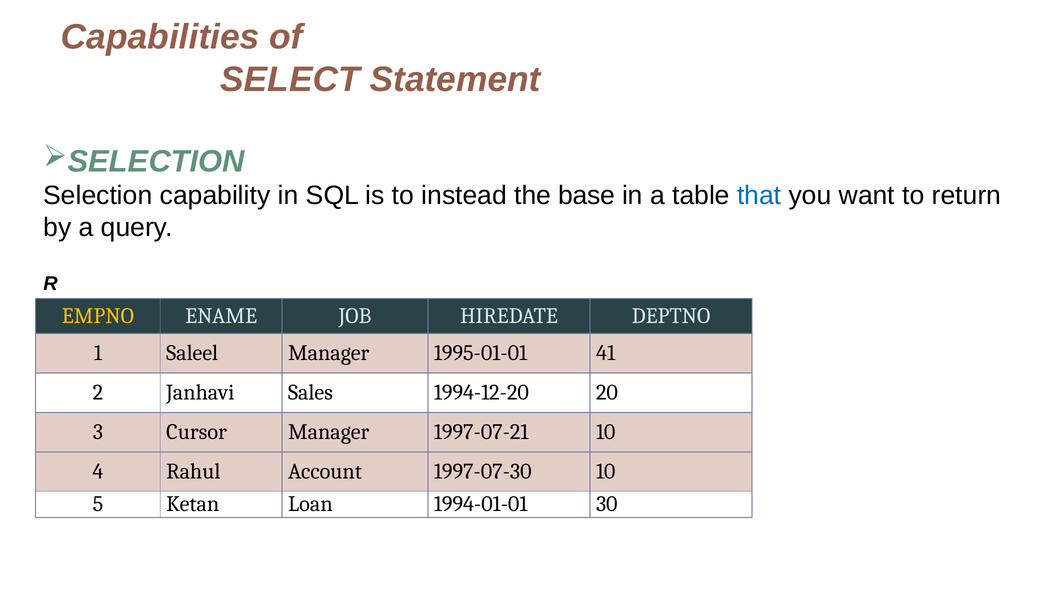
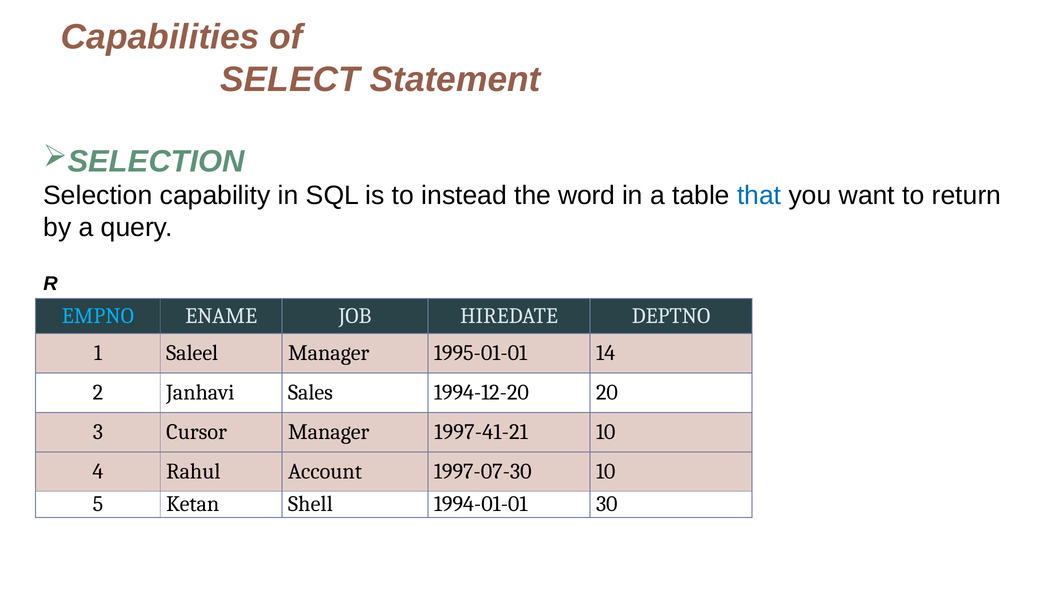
base: base -> word (587, 196)
EMPNO colour: yellow -> light blue (98, 316)
41: 41 -> 14 (606, 353)
1997-07-21: 1997-07-21 -> 1997-41-21 (481, 432)
Loan: Loan -> Shell (310, 504)
